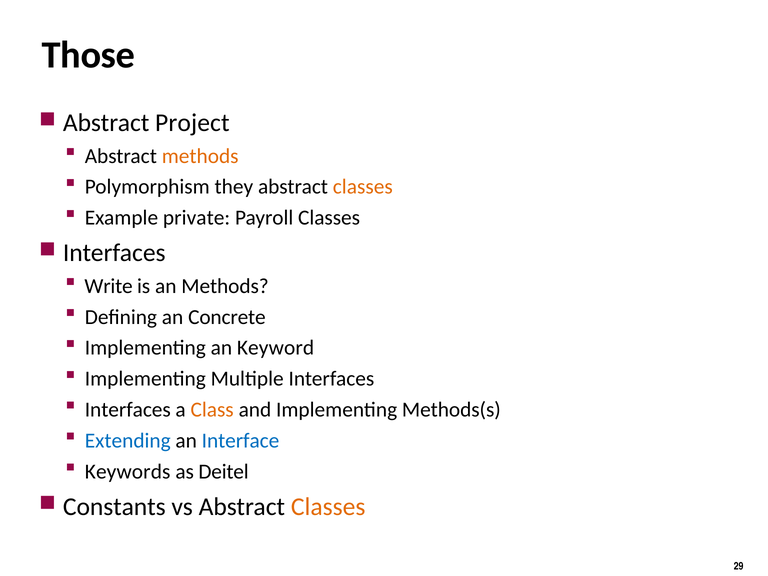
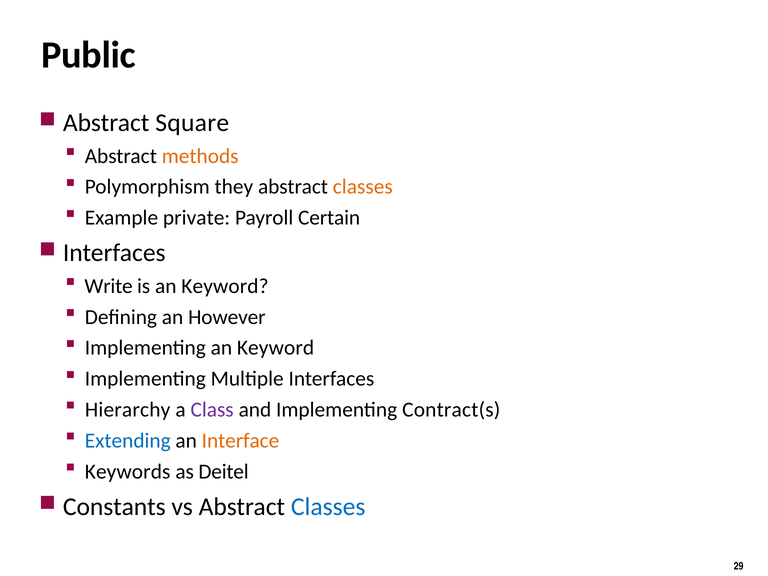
Those: Those -> Public (88, 55)
Project: Project -> Square (192, 123)
Payroll Classes: Classes -> Certain (329, 218)
is an Methods: Methods -> Keyword (225, 286)
Concrete: Concrete -> However (227, 317)
Interfaces: Interfaces -> Hierarchy (128, 410)
Class colour: orange -> purple (212, 410)
Methods(s: Methods(s -> Contract(s (451, 410)
Interface colour: blue -> orange (240, 441)
Classes colour: orange -> blue (328, 507)
